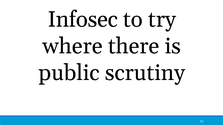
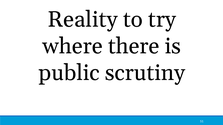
Infosec: Infosec -> Reality (83, 19)
